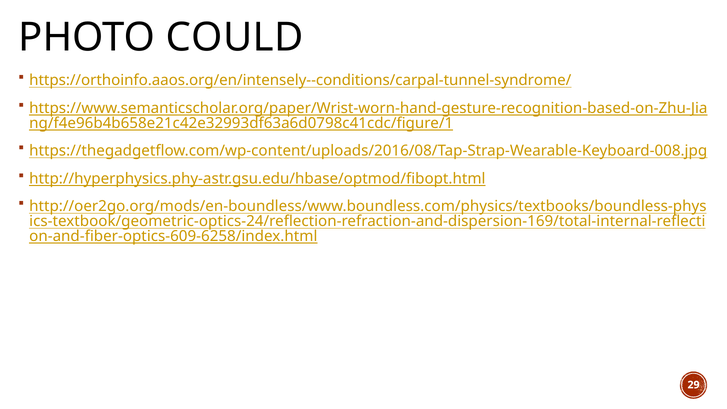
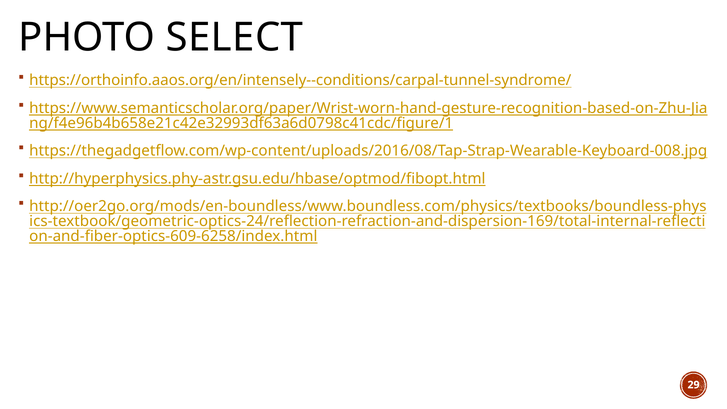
COULD: COULD -> SELECT (235, 37)
